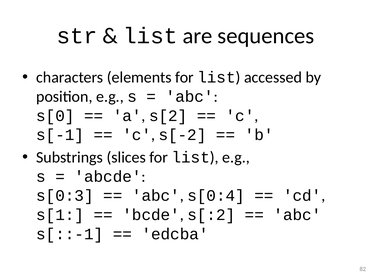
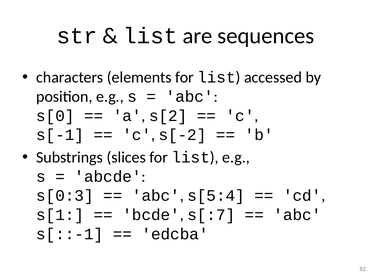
s[0:4: s[0:4 -> s[5:4 (216, 196)
s[:2: s[:2 -> s[:7 (211, 215)
